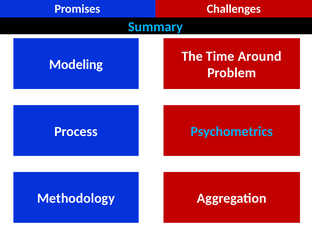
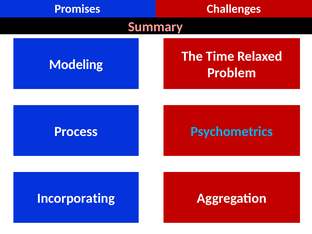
Summary colour: light blue -> pink (156, 27)
Around: Around -> Relaxed (260, 56)
Methodology: Methodology -> Incorporating (76, 198)
